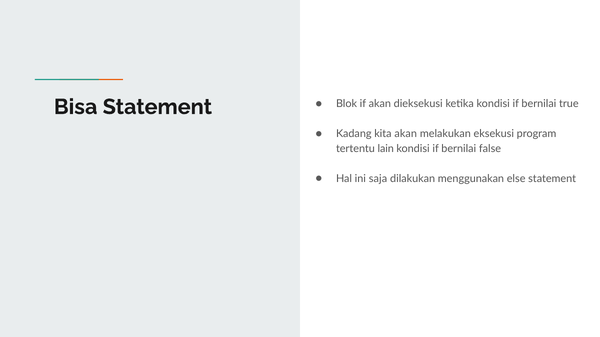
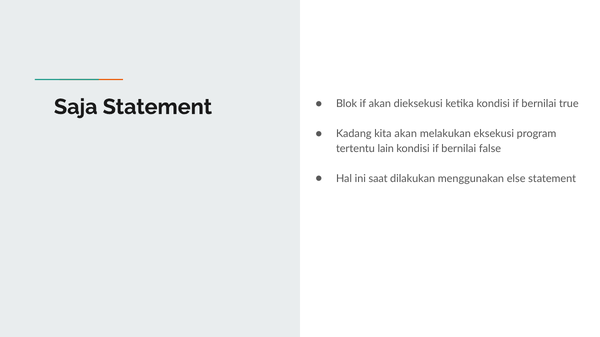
Bisa: Bisa -> Saja (76, 107)
saja: saja -> saat (378, 179)
